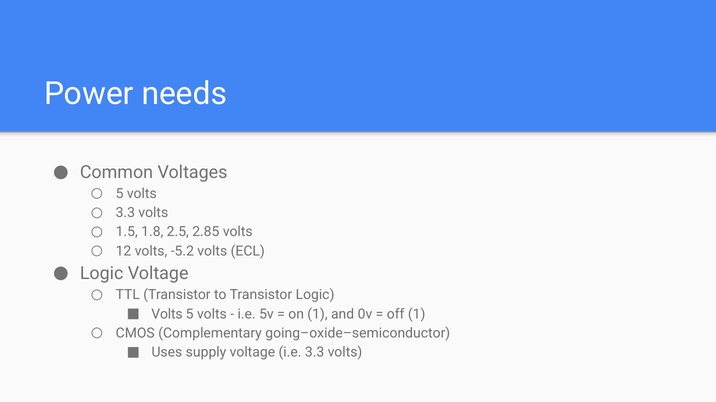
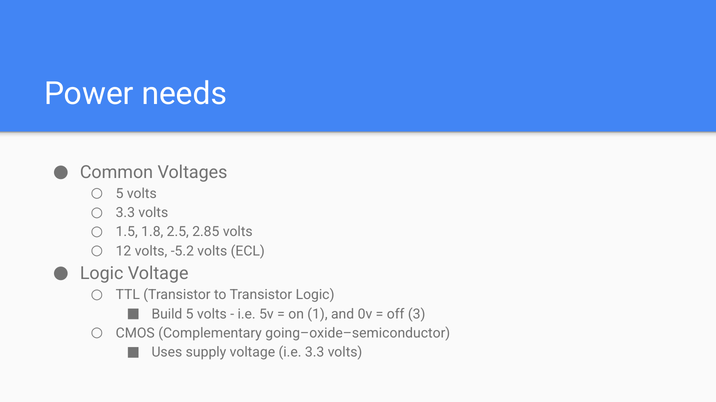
Volts: Volts -> Build (167, 315)
off 1: 1 -> 3 (417, 315)
